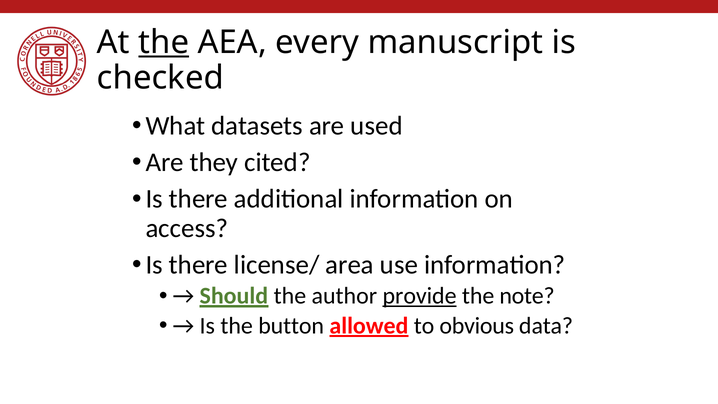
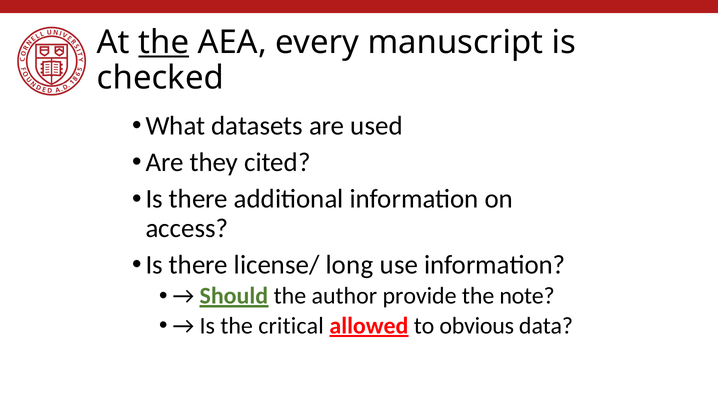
area: area -> long (350, 265)
provide underline: present -> none (420, 296)
button: button -> critical (291, 326)
